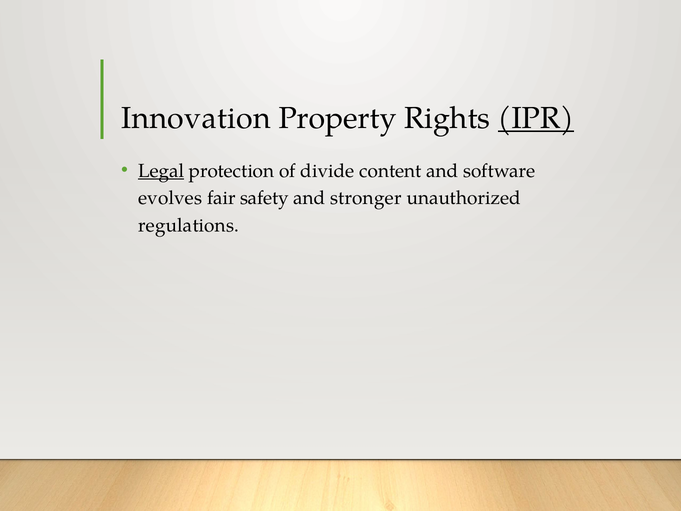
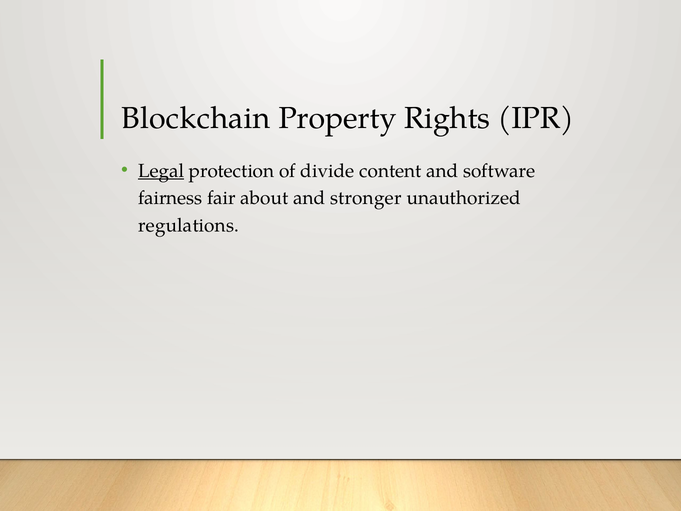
Innovation: Innovation -> Blockchain (196, 118)
IPR underline: present -> none (536, 118)
evolves: evolves -> fairness (170, 198)
safety: safety -> about (264, 198)
